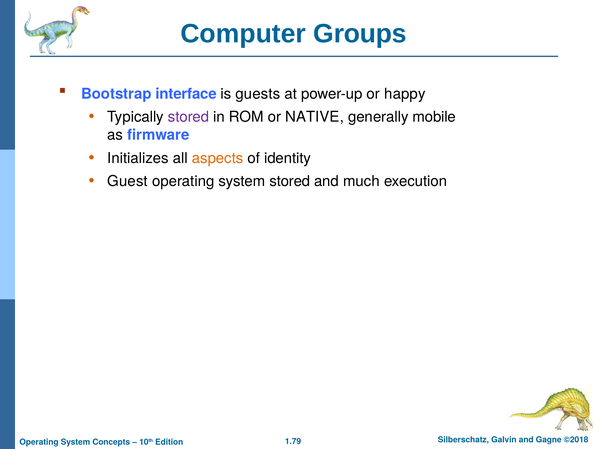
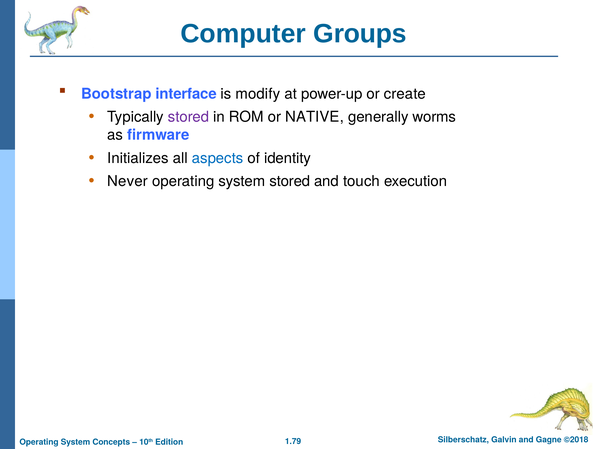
guests: guests -> modify (258, 94)
happy: happy -> create (405, 94)
mobile: mobile -> worms (434, 117)
aspects colour: orange -> blue (218, 158)
Guest: Guest -> Never (128, 181)
much: much -> touch (361, 181)
